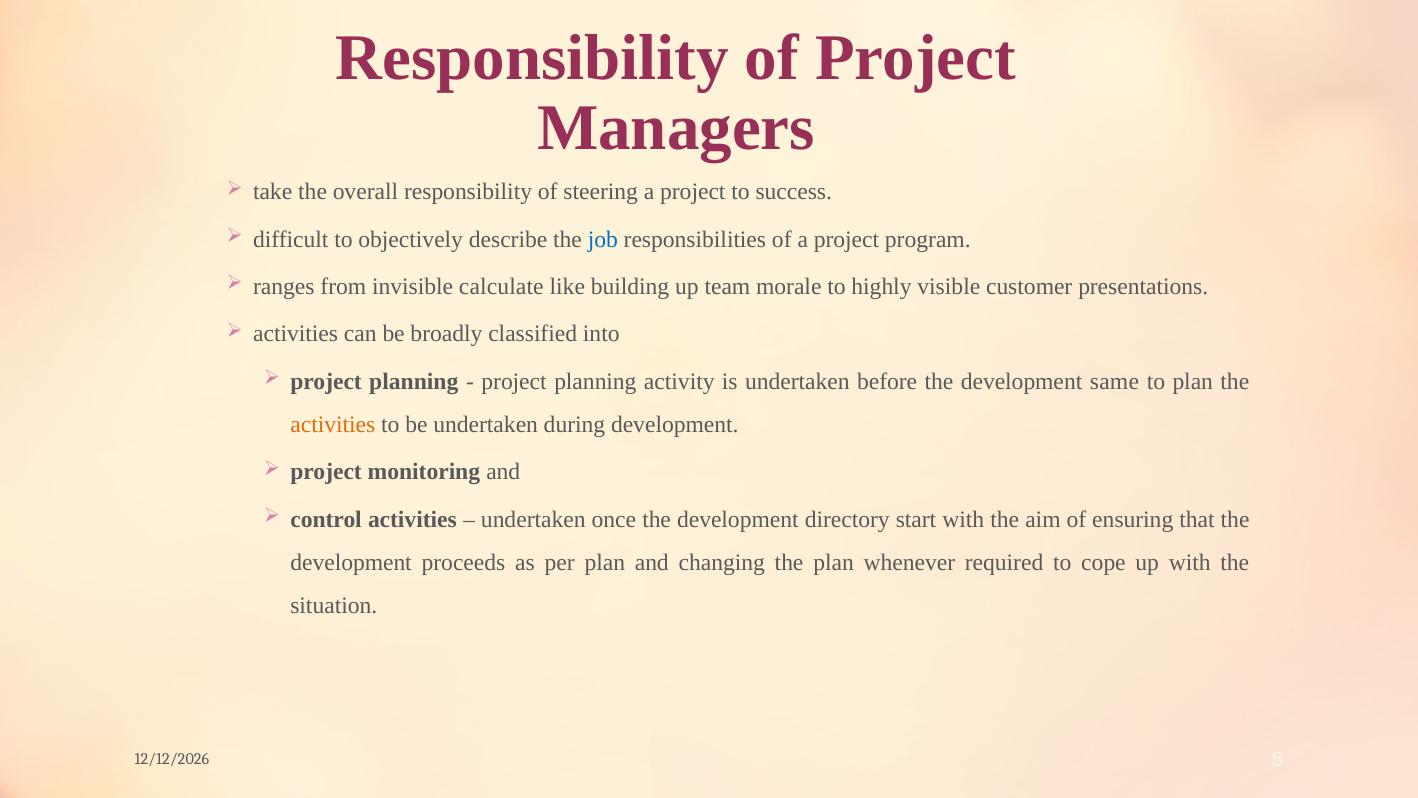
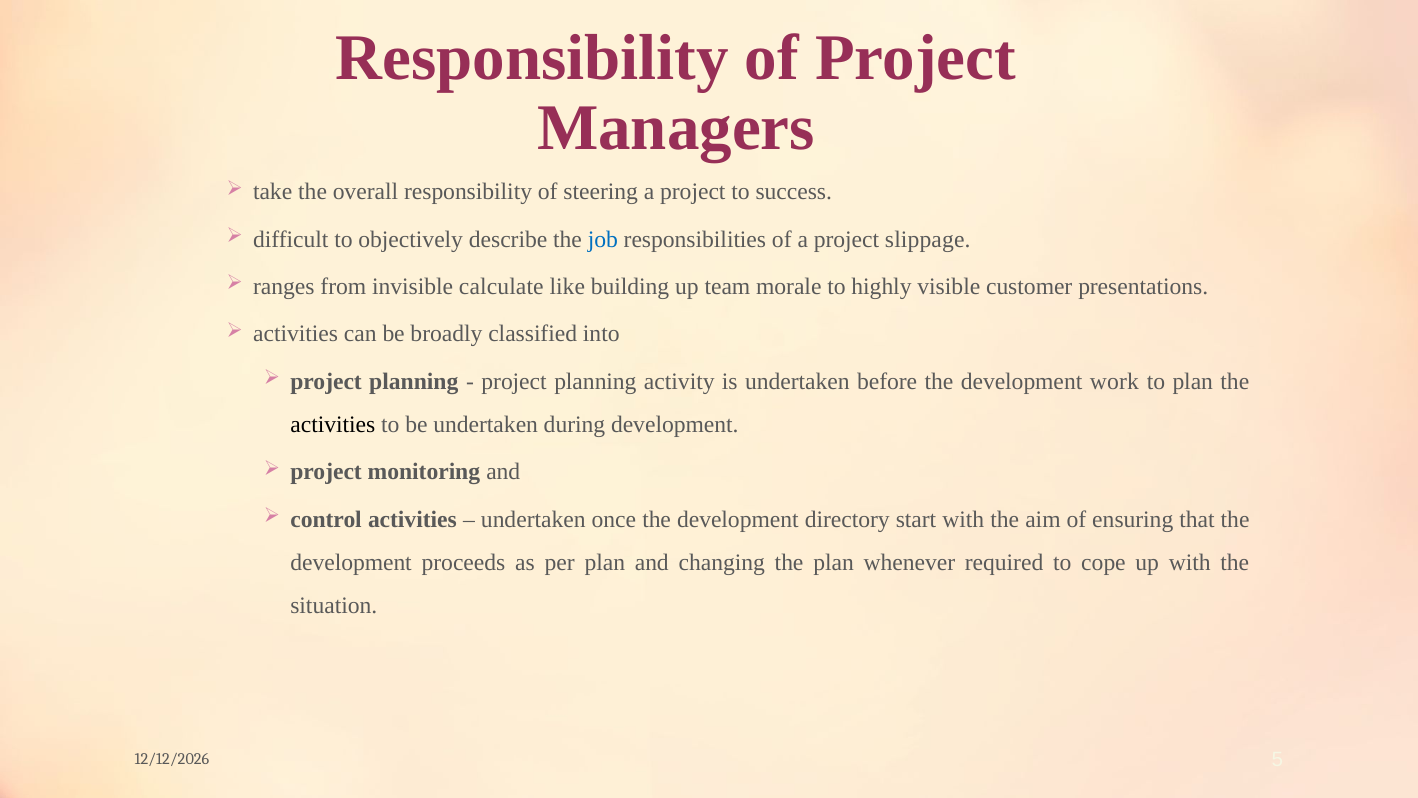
program: program -> slippage (928, 239)
same: same -> work (1114, 381)
activities colour: orange -> black (333, 425)
